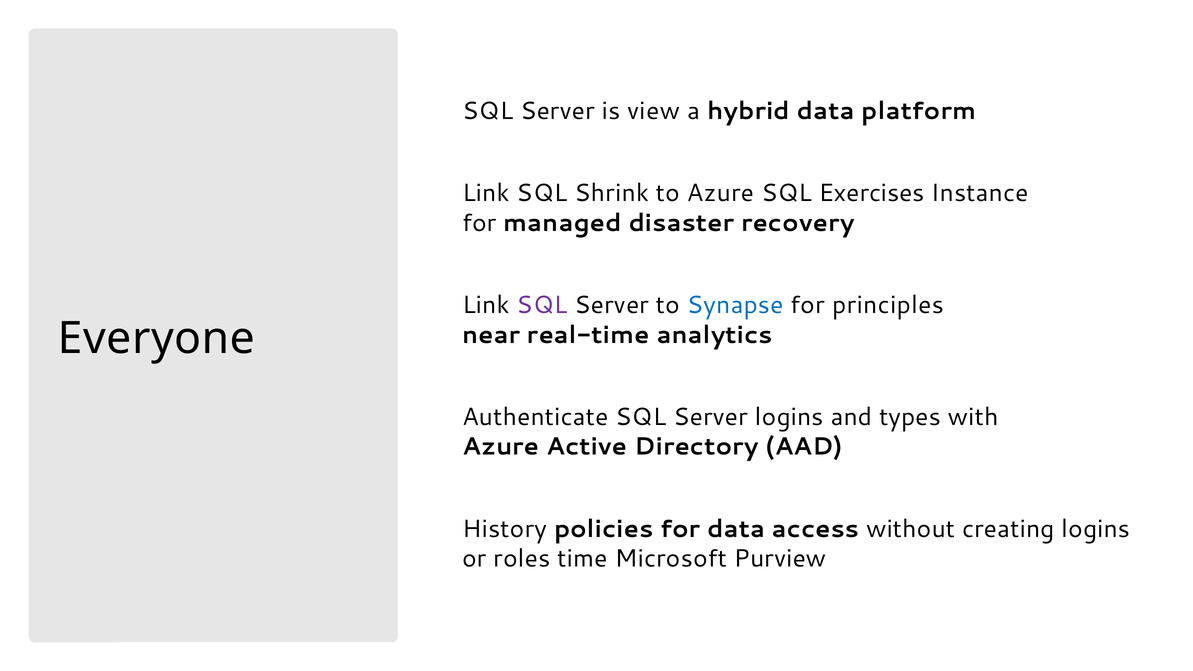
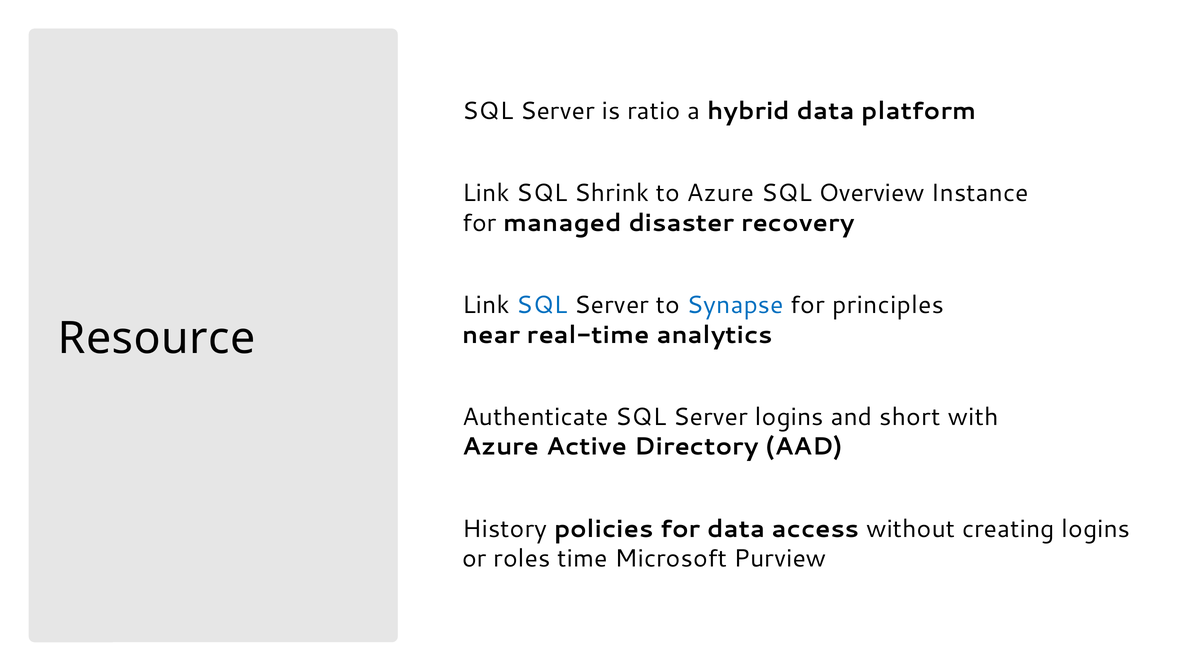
view: view -> ratio (654, 111)
Exercises: Exercises -> Overview (872, 193)
SQL colour: purple -> blue (542, 305)
Everyone: Everyone -> Resource (157, 339)
types: types -> short (910, 417)
